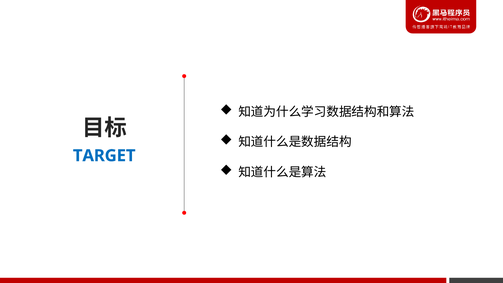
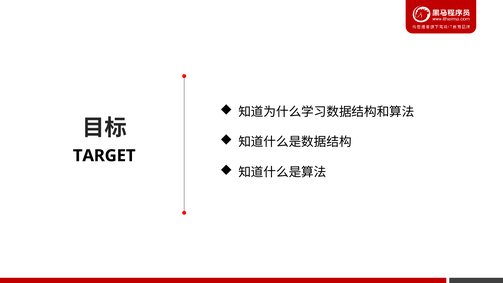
TARGET colour: blue -> black (104, 156)
